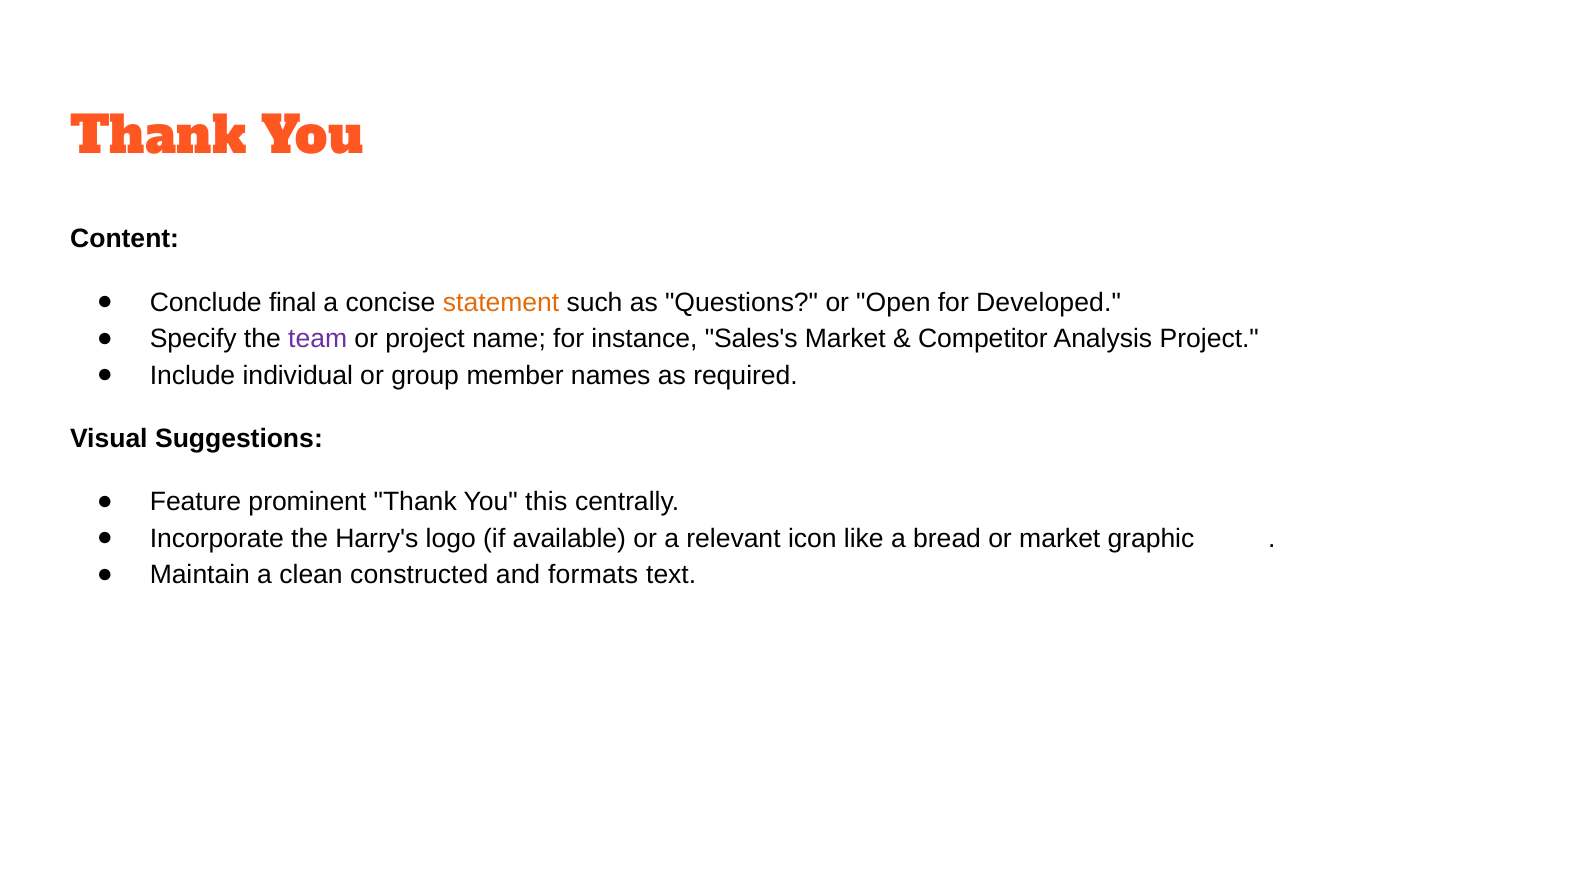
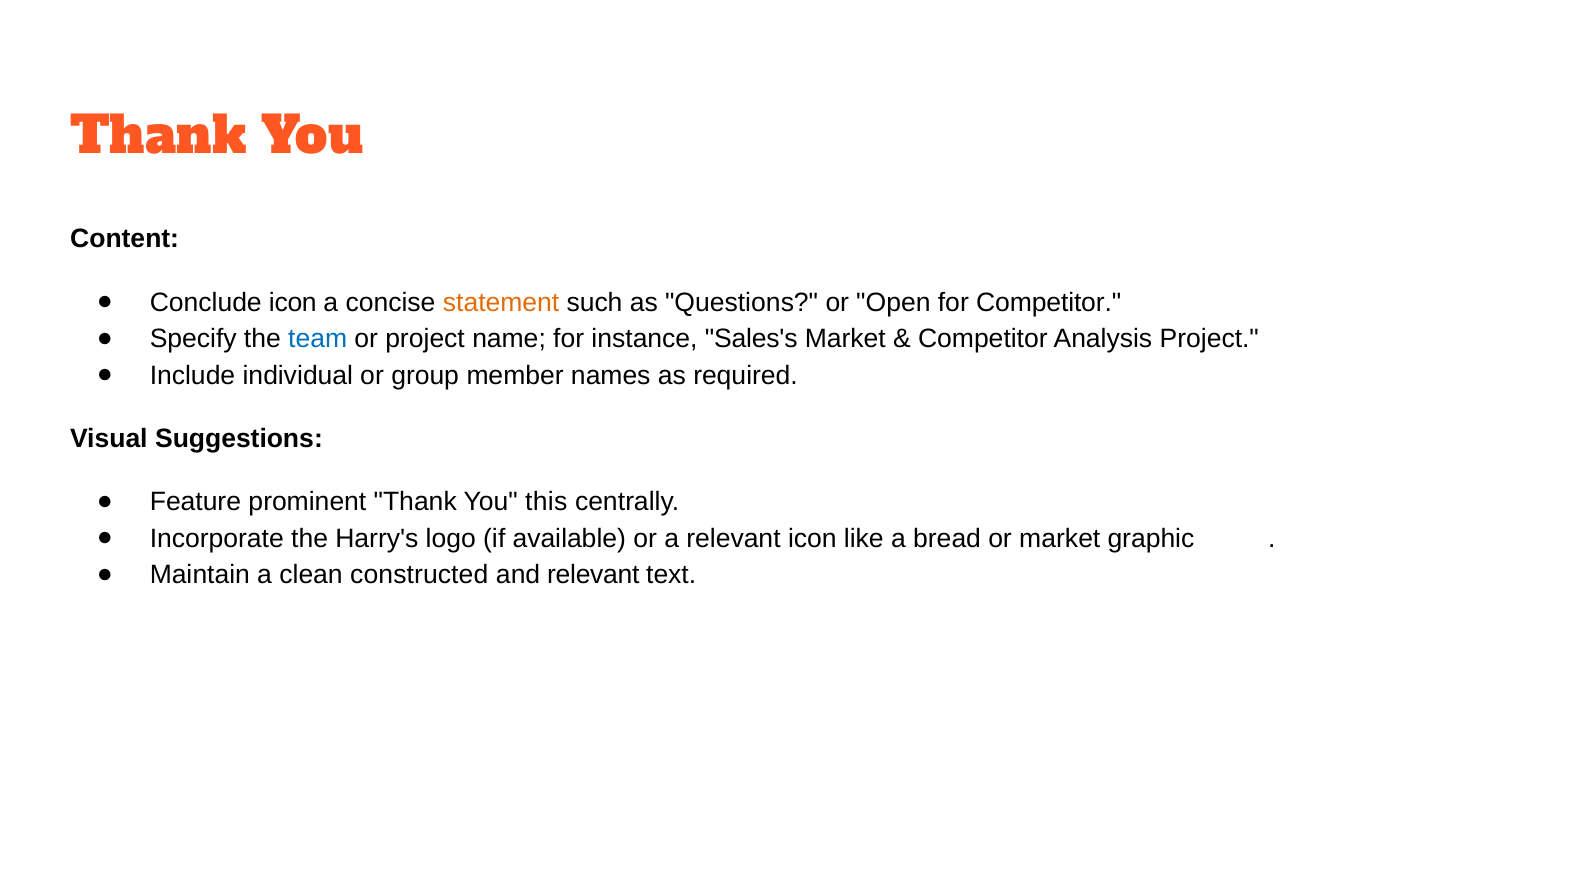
Conclude final: final -> icon (293, 302)
for Developed: Developed -> Competitor (1049, 302)
team colour: purple -> blue (318, 339)
and formats: formats -> relevant (593, 575)
